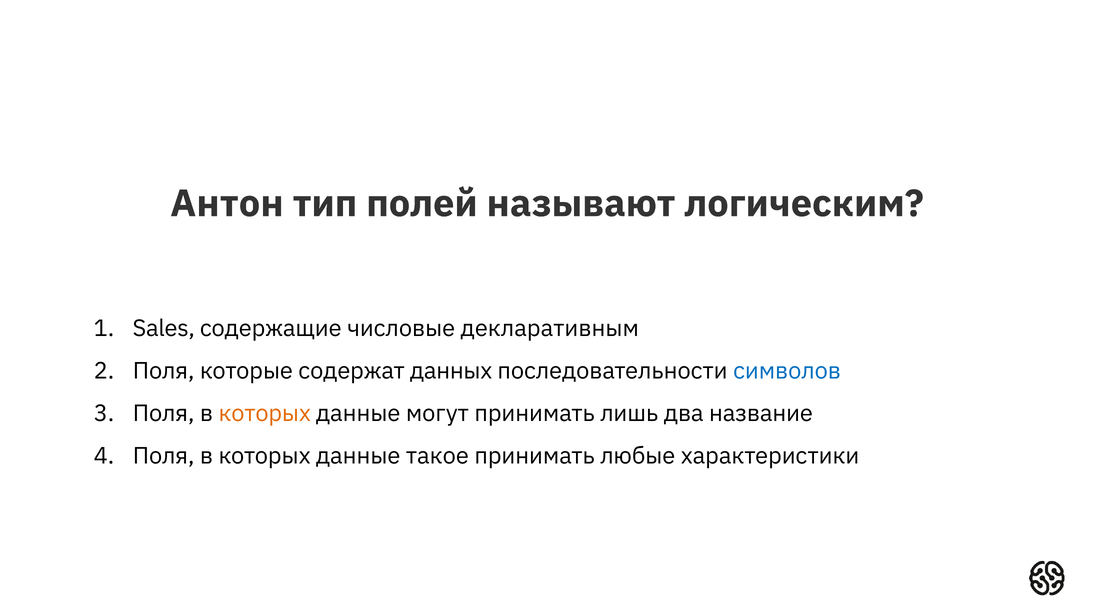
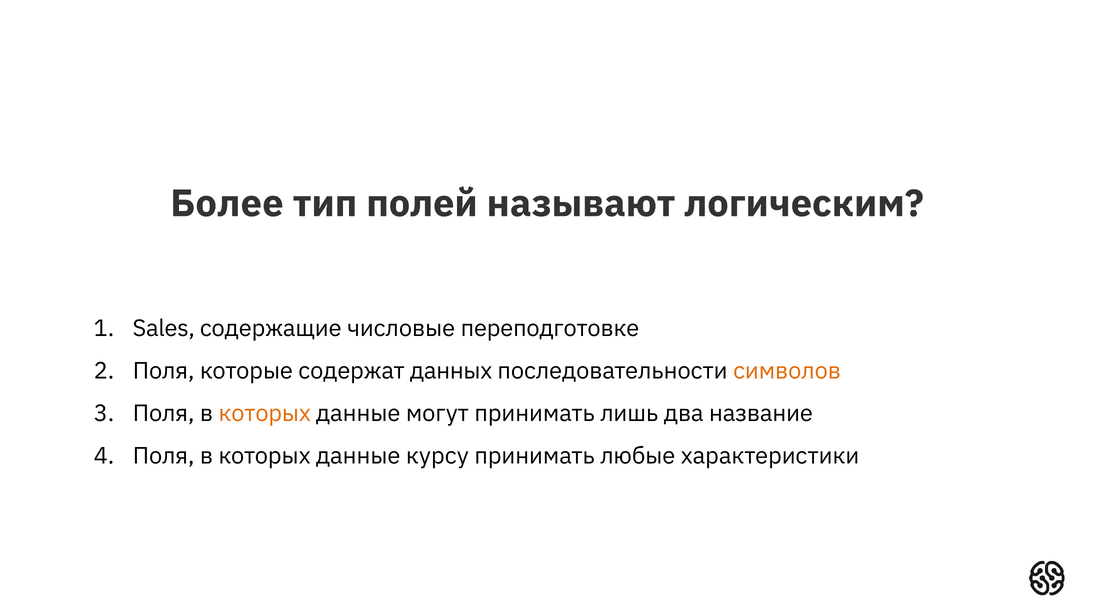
Антон: Антон -> Более (227, 203)
декларативным: декларативным -> переподготовке (550, 328)
символов colour: blue -> orange (787, 371)
такое: такое -> курсу (437, 455)
